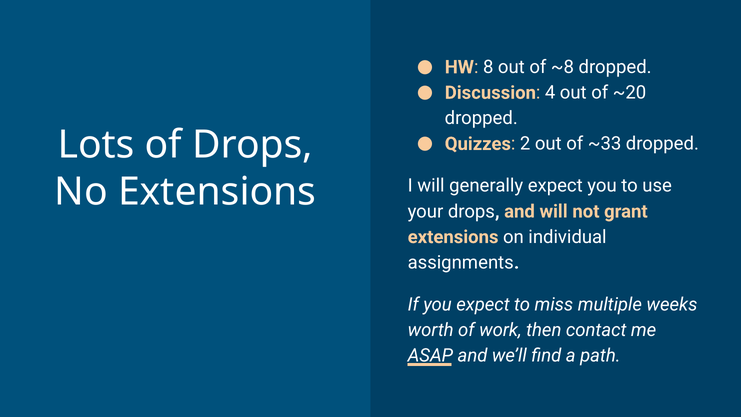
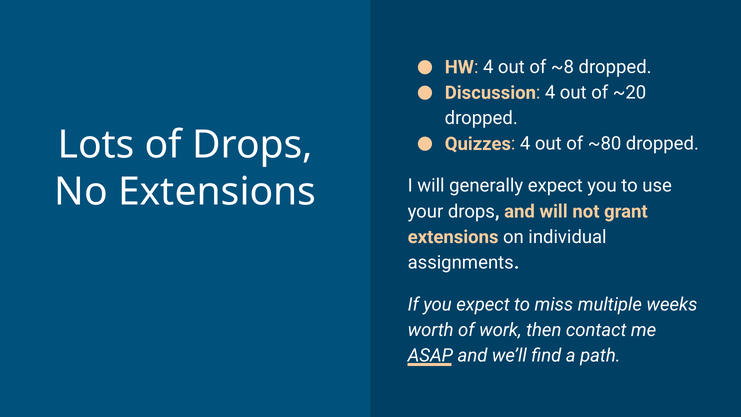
HW 8: 8 -> 4 (488, 67)
Quizzes 2: 2 -> 4 (525, 144)
~33: ~33 -> ~80 (605, 144)
